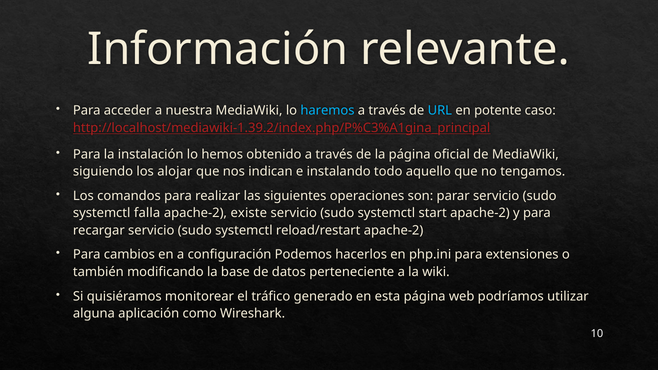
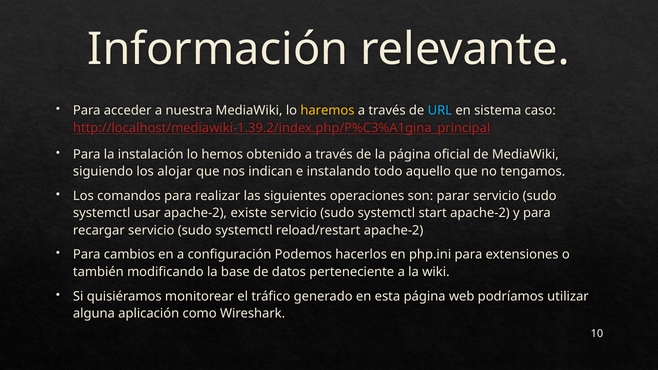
haremos colour: light blue -> yellow (328, 110)
potente: potente -> sistema (498, 110)
falla: falla -> usar (147, 213)
